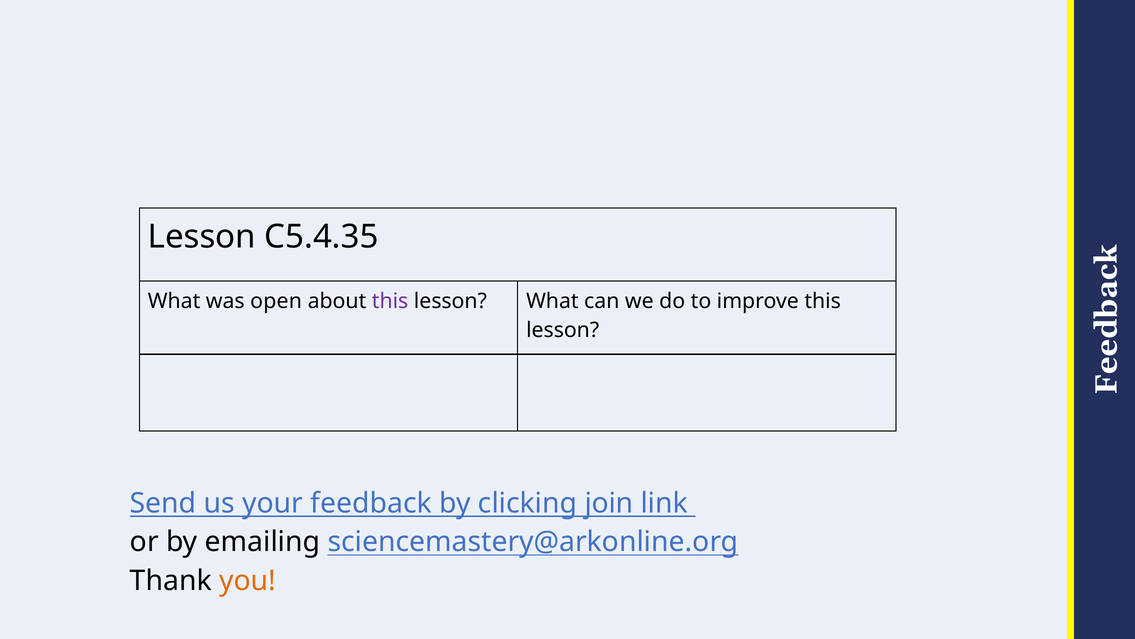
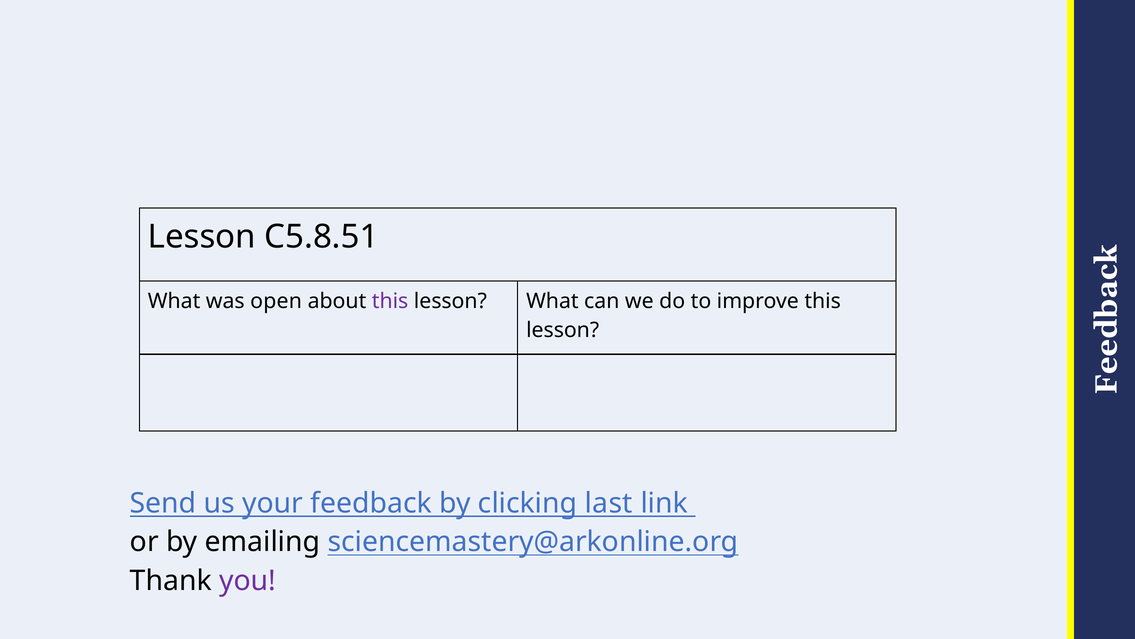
C5.4.35: C5.4.35 -> C5.8.51 (322, 236)
join: join -> last (609, 503)
you colour: orange -> purple (248, 580)
